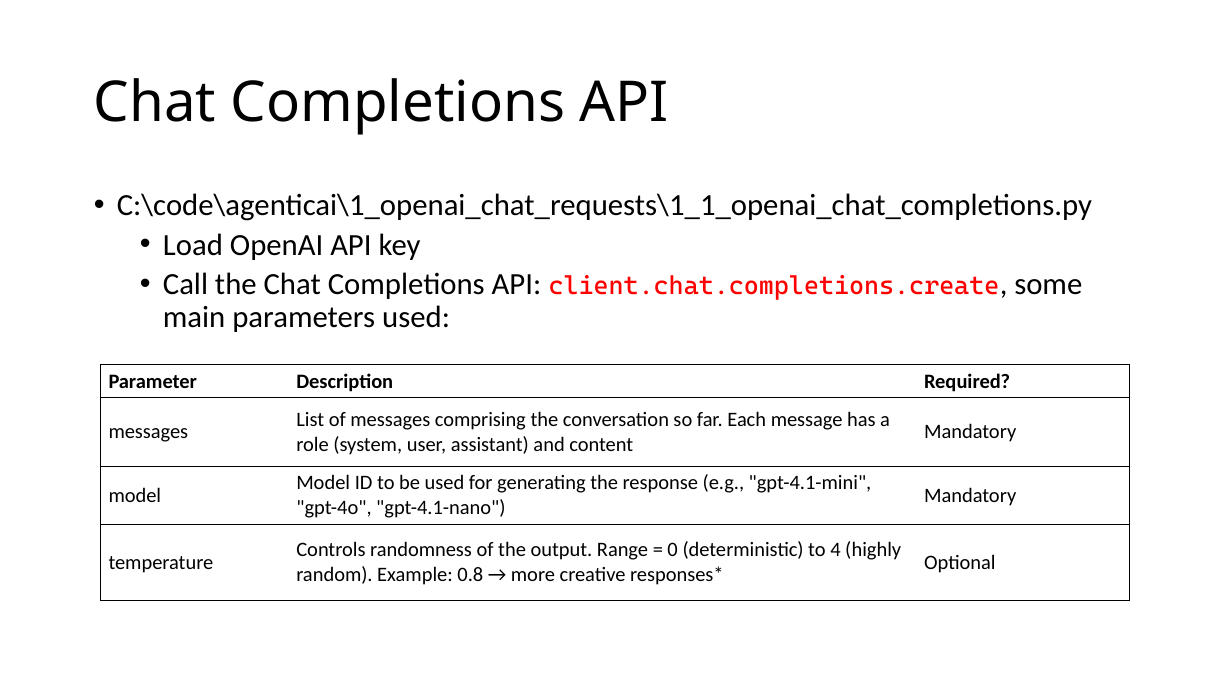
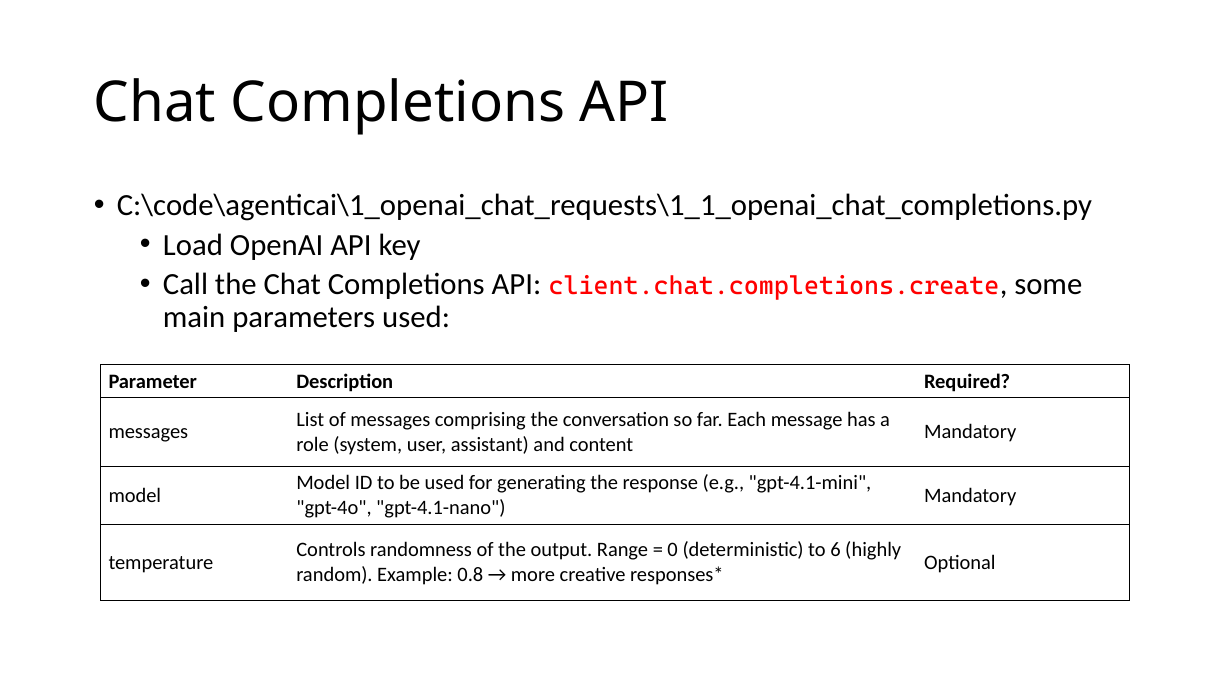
4: 4 -> 6 (836, 550)
